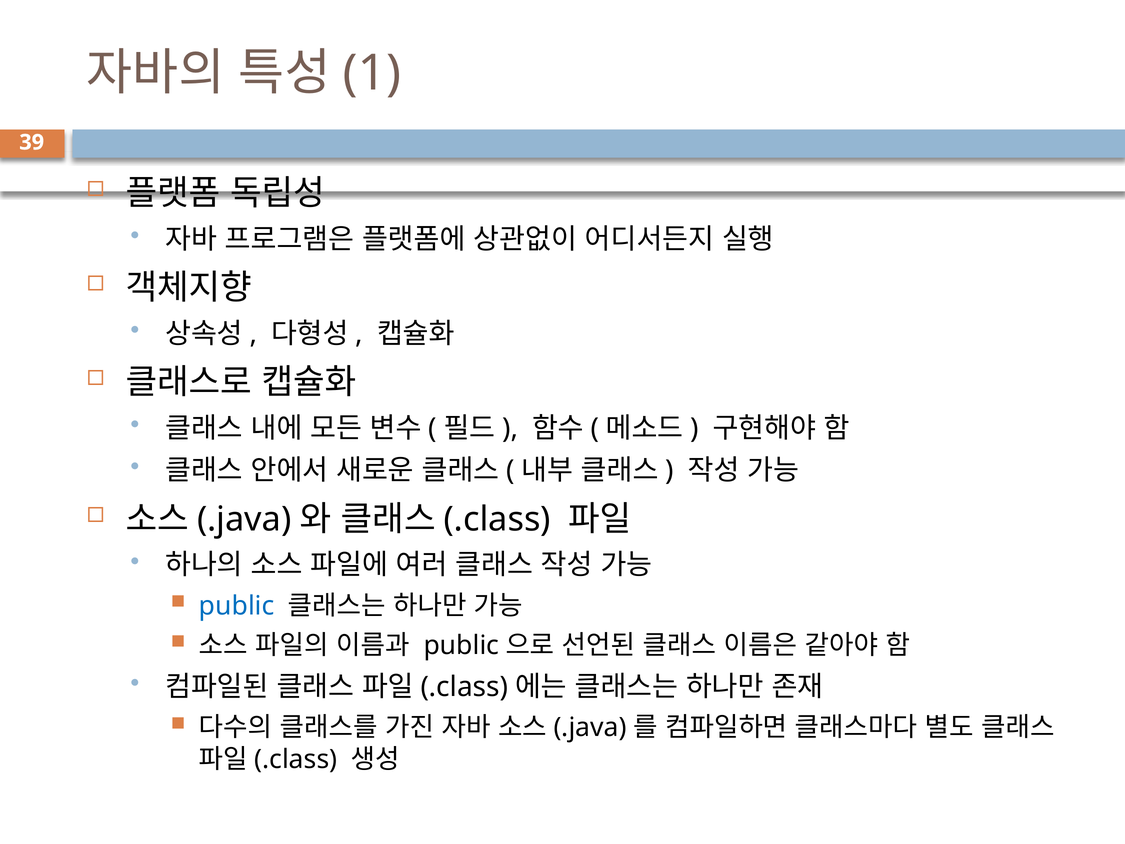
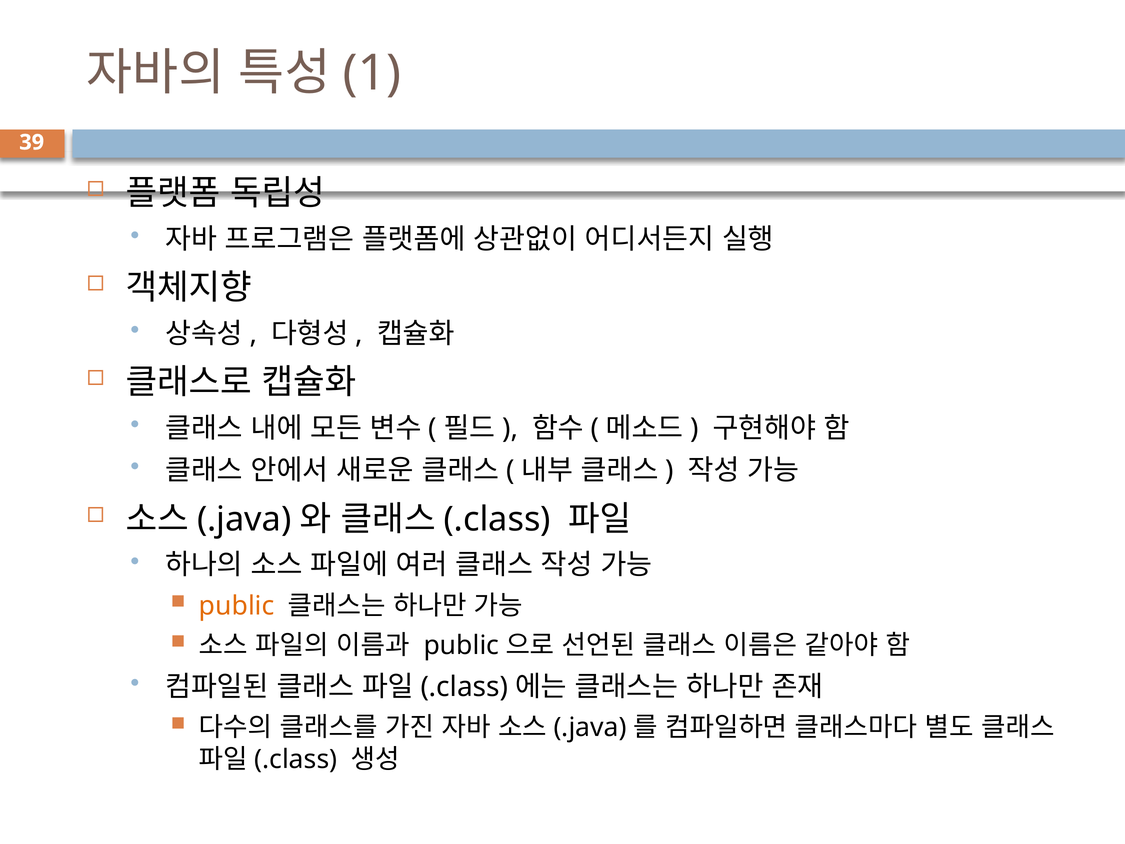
public colour: blue -> orange (237, 606)
